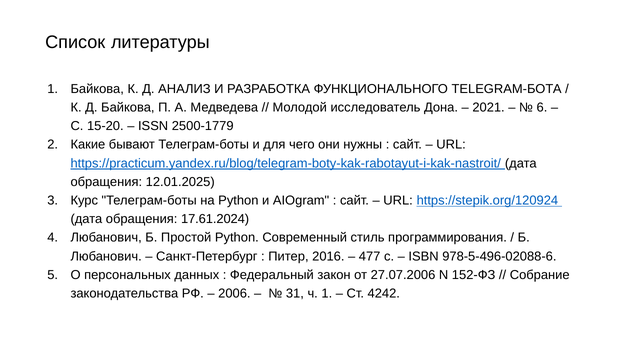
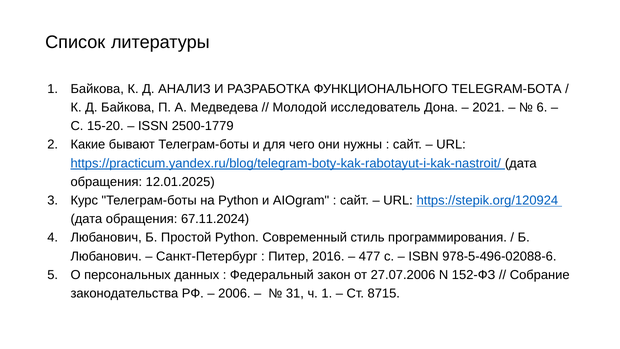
17.61.2024: 17.61.2024 -> 67.11.2024 (215, 219)
4242: 4242 -> 8715 (384, 293)
